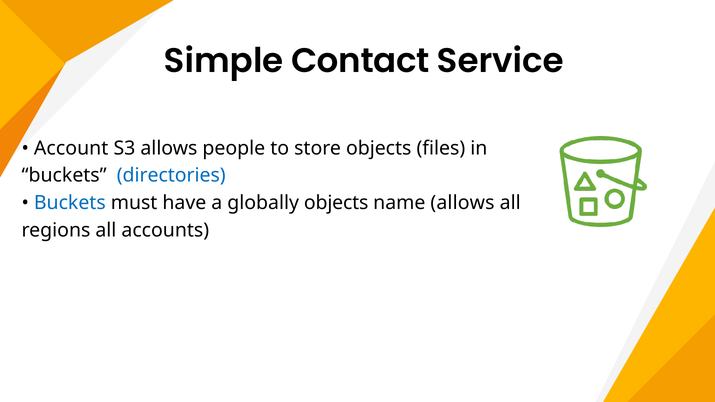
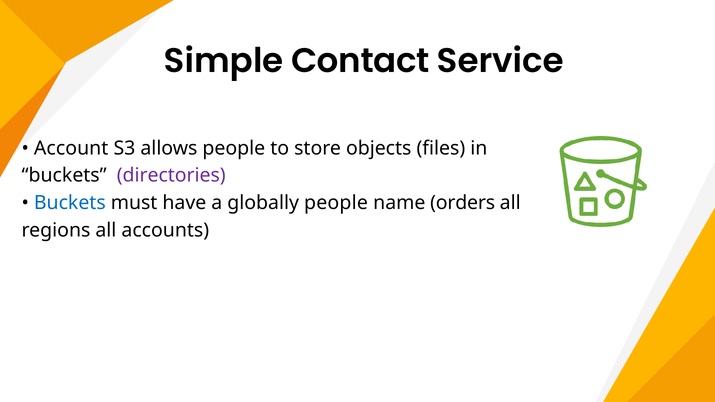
directories colour: blue -> purple (171, 176)
globally objects: objects -> people (336, 203)
name allows: allows -> orders (463, 203)
